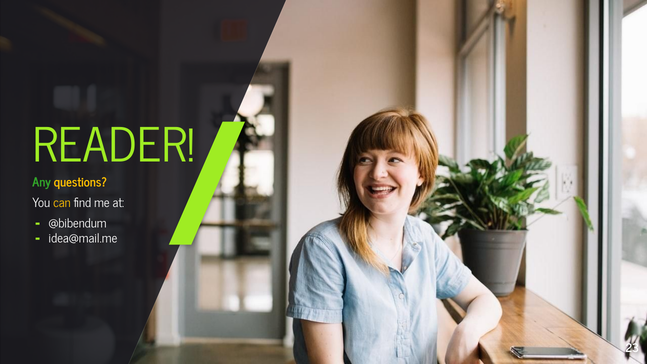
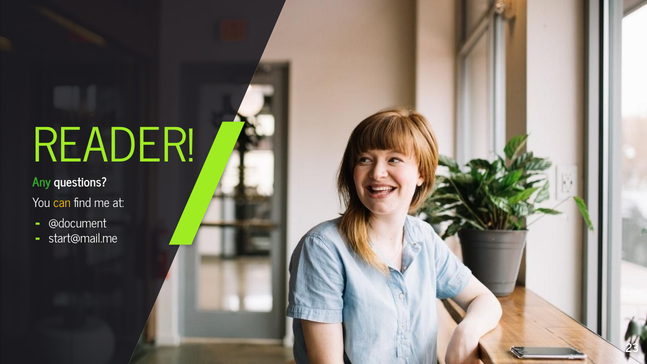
questions colour: yellow -> white (80, 183)
@bibendum: @bibendum -> @document (78, 224)
idea@mail.me: idea@mail.me -> start@mail.me (83, 239)
